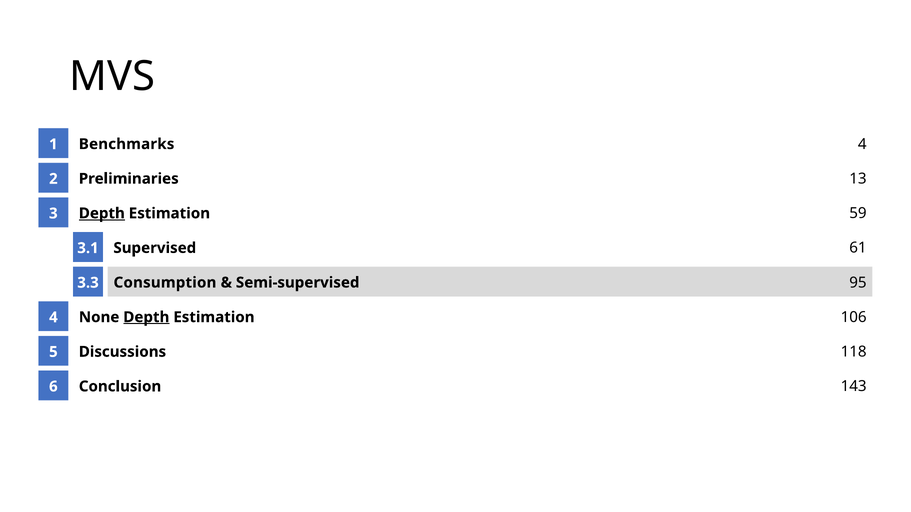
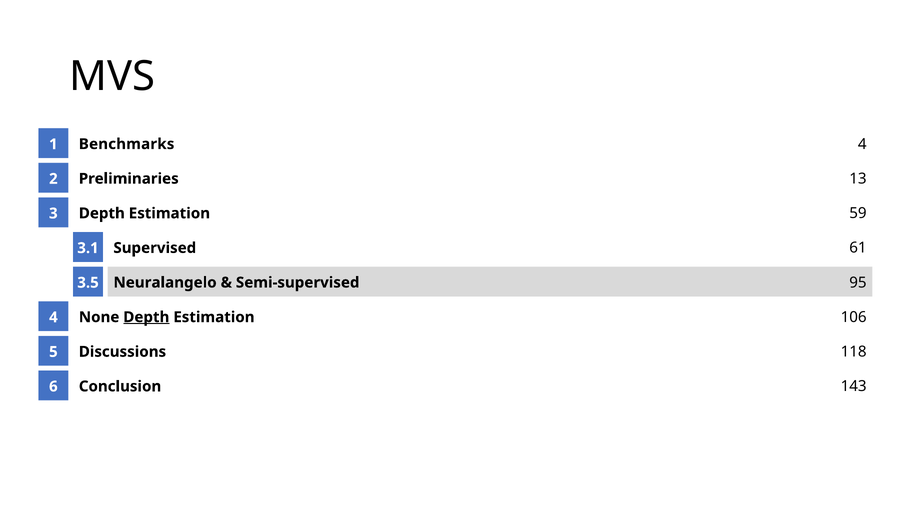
Depth underline: present -> none (102, 213)
Consumption: Consumption -> Neuralangelo (165, 283)
3.3: 3.3 -> 3.5 (88, 283)
